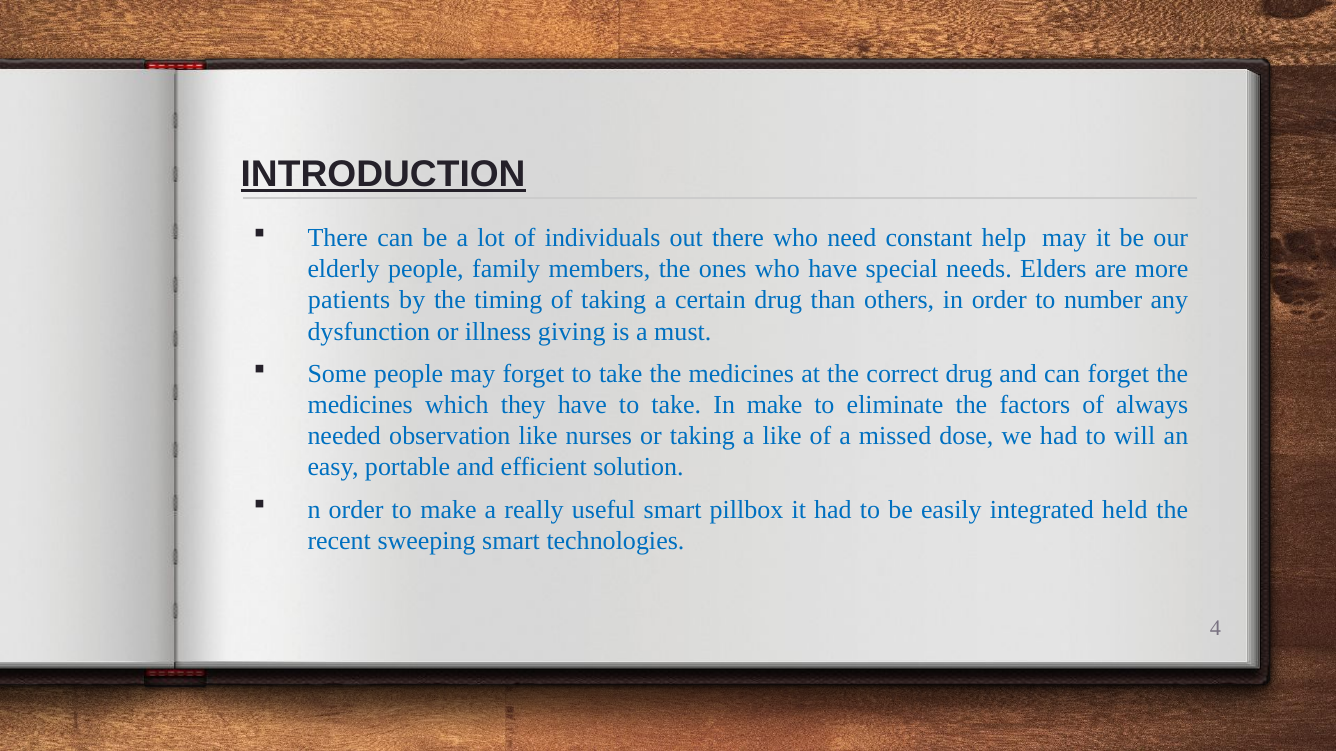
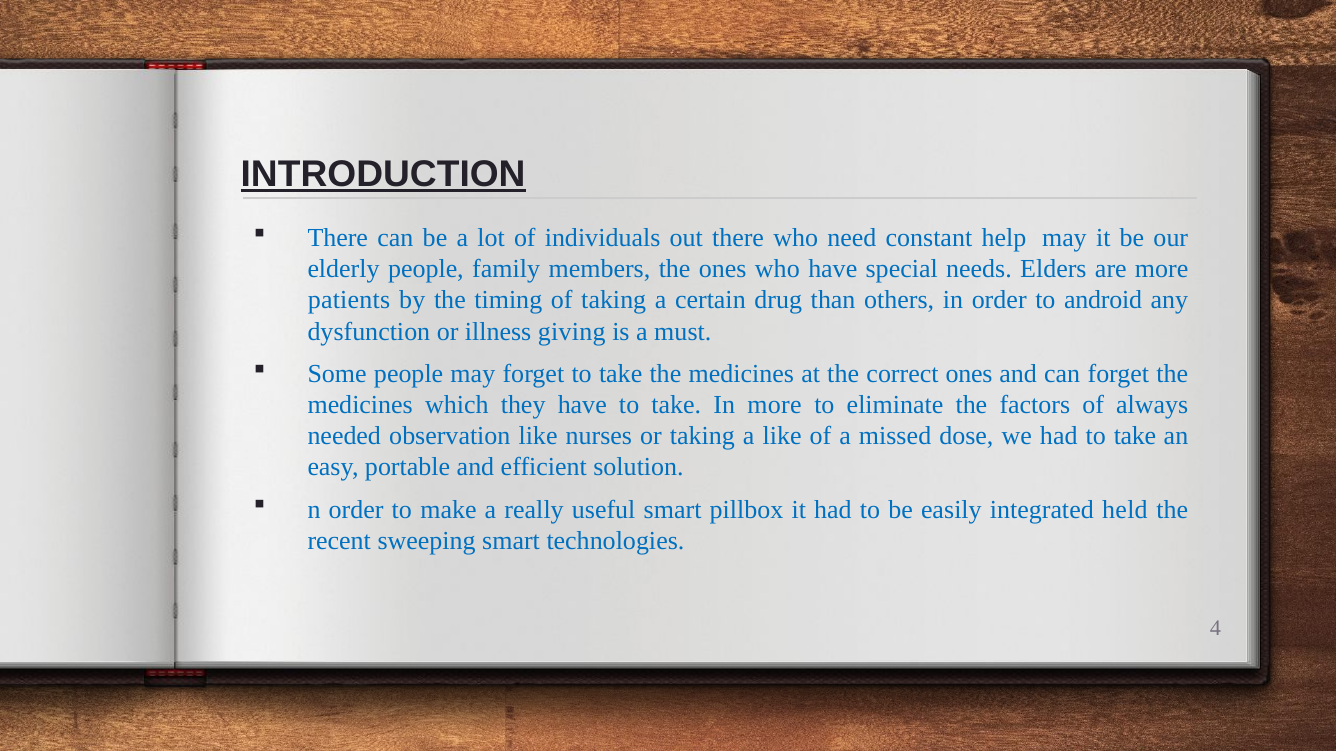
number: number -> android (1103, 300)
correct drug: drug -> ones (969, 374)
In make: make -> more (774, 405)
had to will: will -> take (1135, 436)
